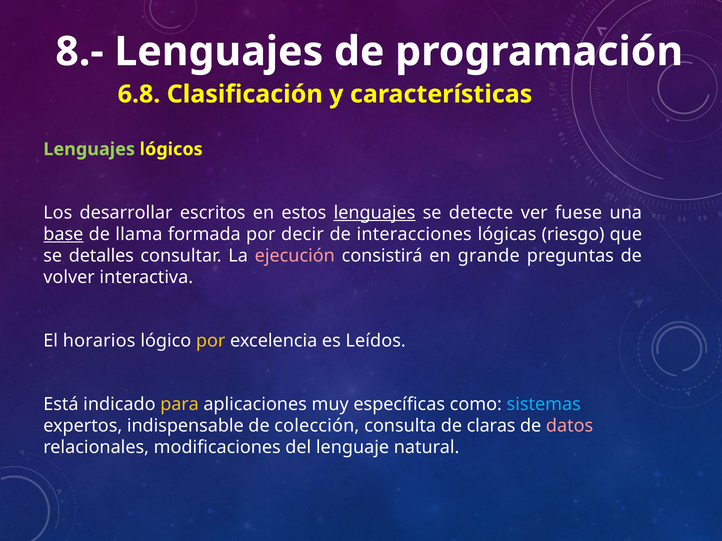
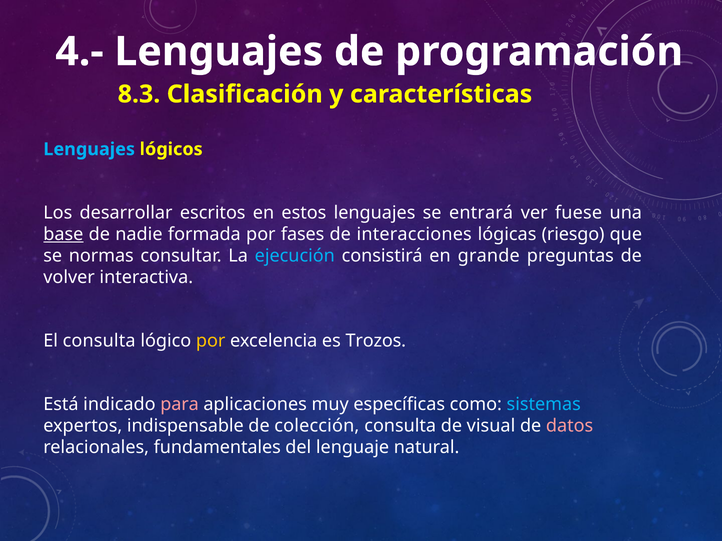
8.-: 8.- -> 4.- (79, 52)
6.8: 6.8 -> 8.3 (139, 94)
Lenguajes colour: light green -> light blue (89, 149)
lenguajes underline: present -> none (375, 213)
detecte: detecte -> entrará (481, 213)
llama: llama -> nadie (139, 234)
decir: decir -> fases (303, 234)
detalles: detalles -> normas (101, 256)
ejecución colour: pink -> light blue (295, 256)
El horarios: horarios -> consulta (99, 341)
Leídos: Leídos -> Trozos (376, 341)
para colour: yellow -> pink (180, 405)
claras: claras -> visual (491, 426)
modificaciones: modificaciones -> fundamentales (217, 448)
